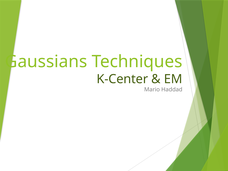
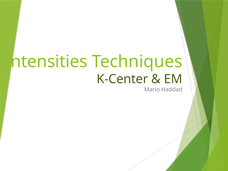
Gaussians: Gaussians -> Intensities (46, 62)
